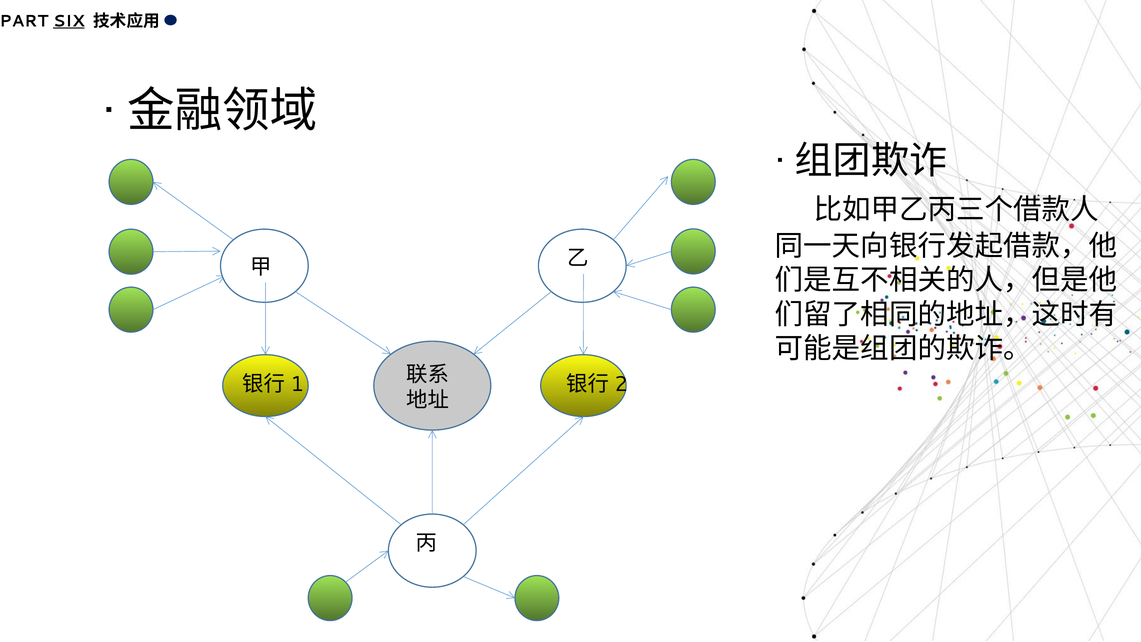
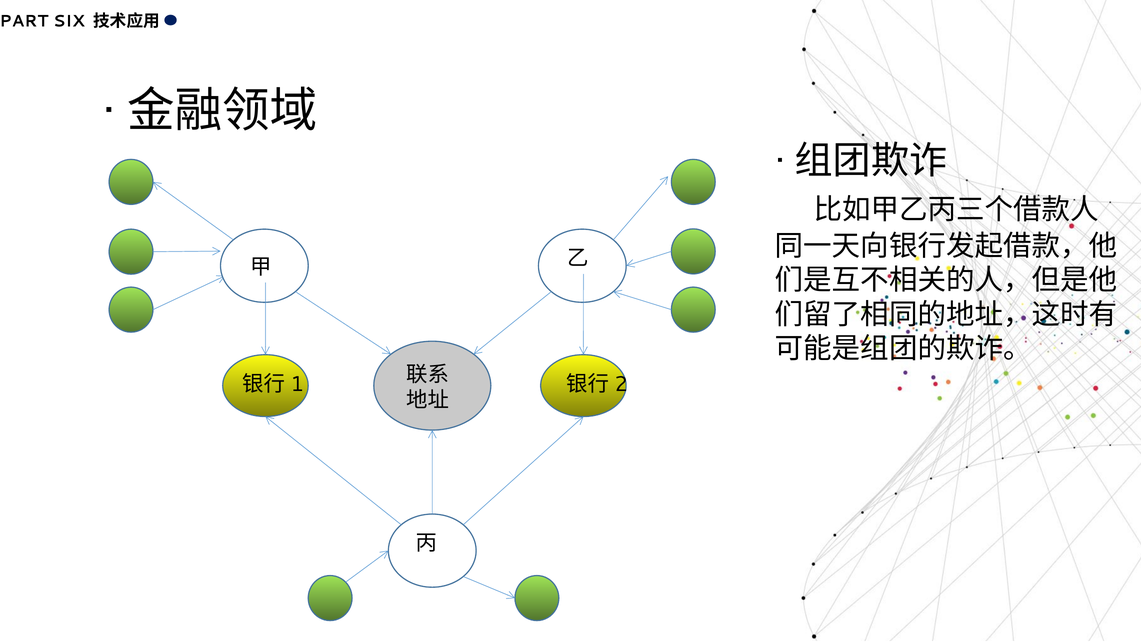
SIX underline: present -> none (69, 21)
